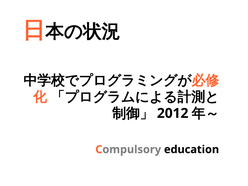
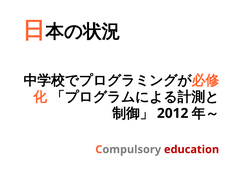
education colour: black -> red (192, 149)
